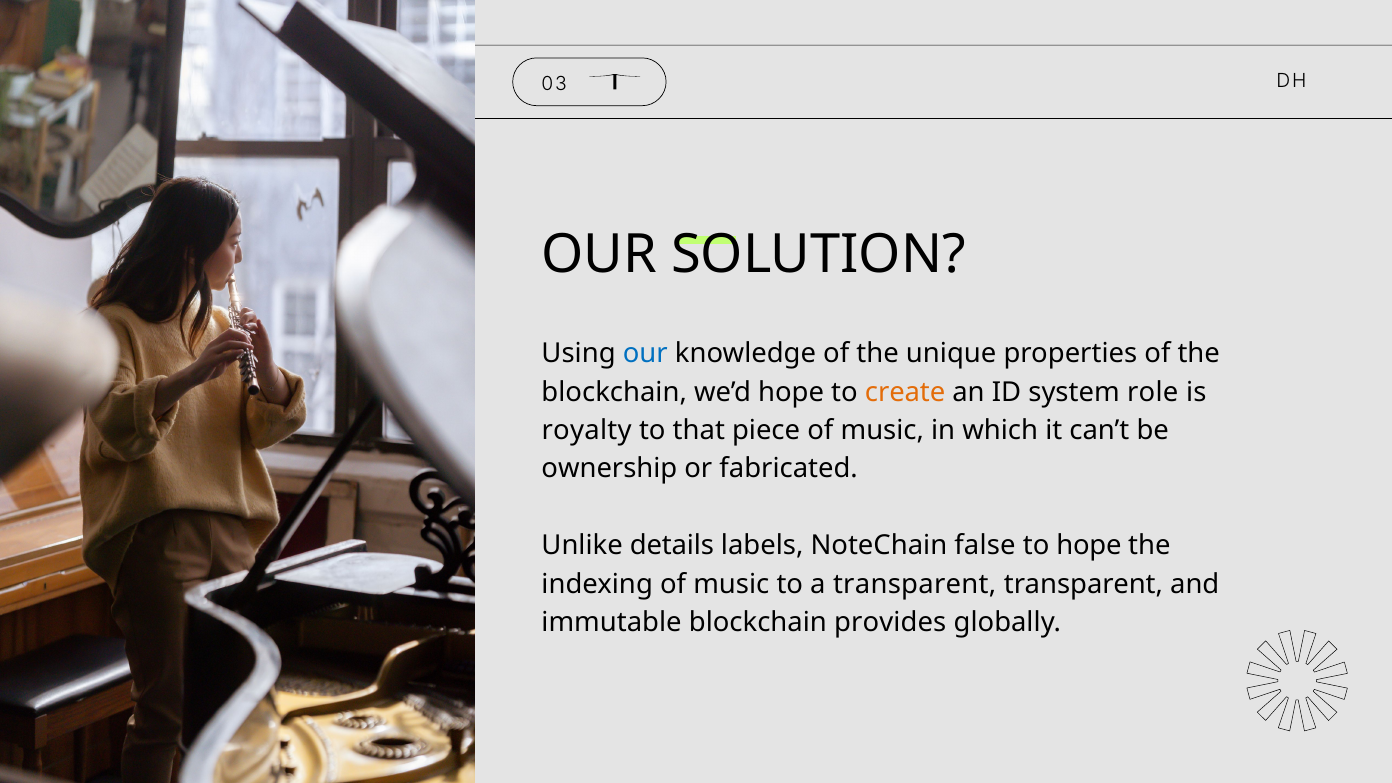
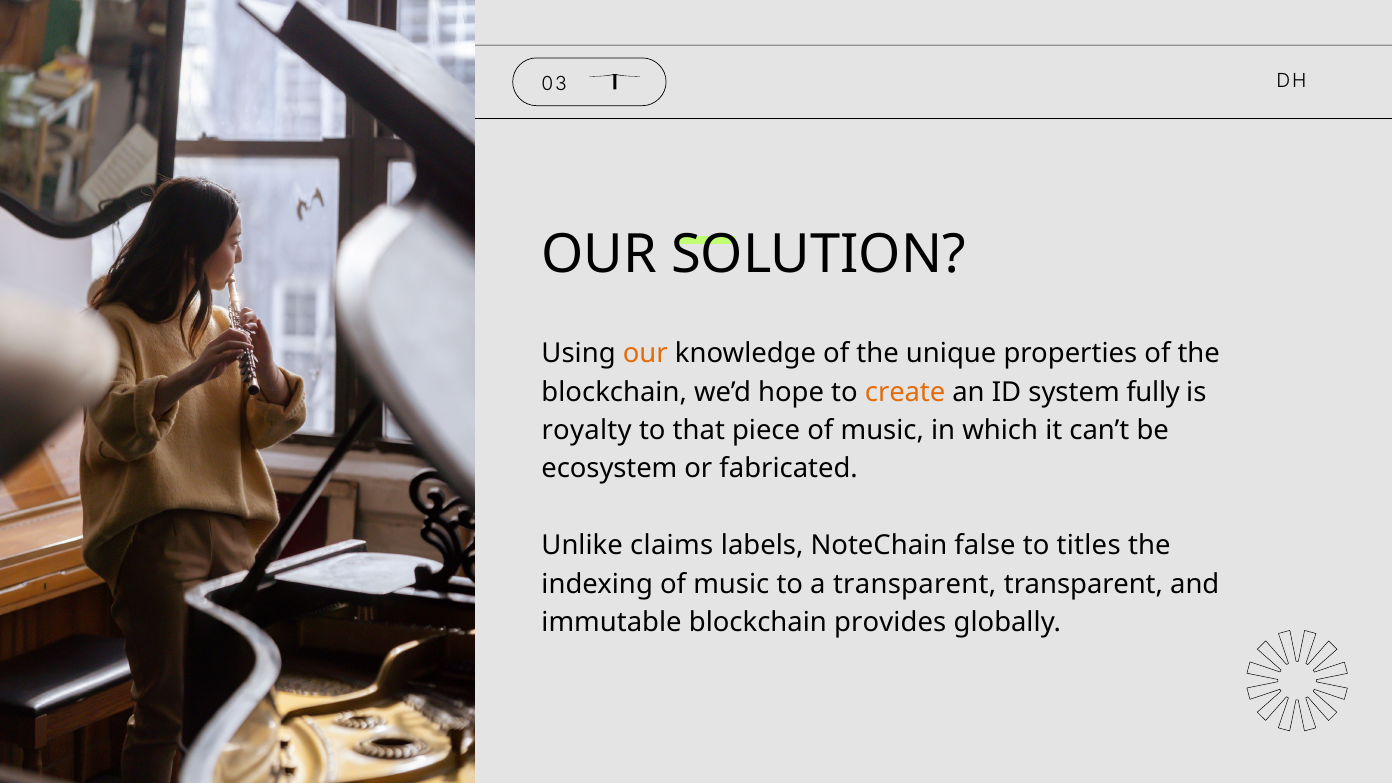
our colour: blue -> orange (645, 354)
role: role -> fully (1153, 392)
ownership: ownership -> ecosystem (609, 469)
details: details -> claims (672, 546)
to hope: hope -> titles (1089, 546)
